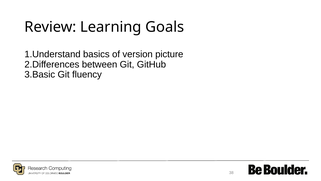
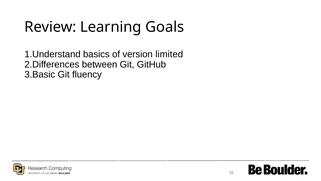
picture: picture -> limited (169, 54)
